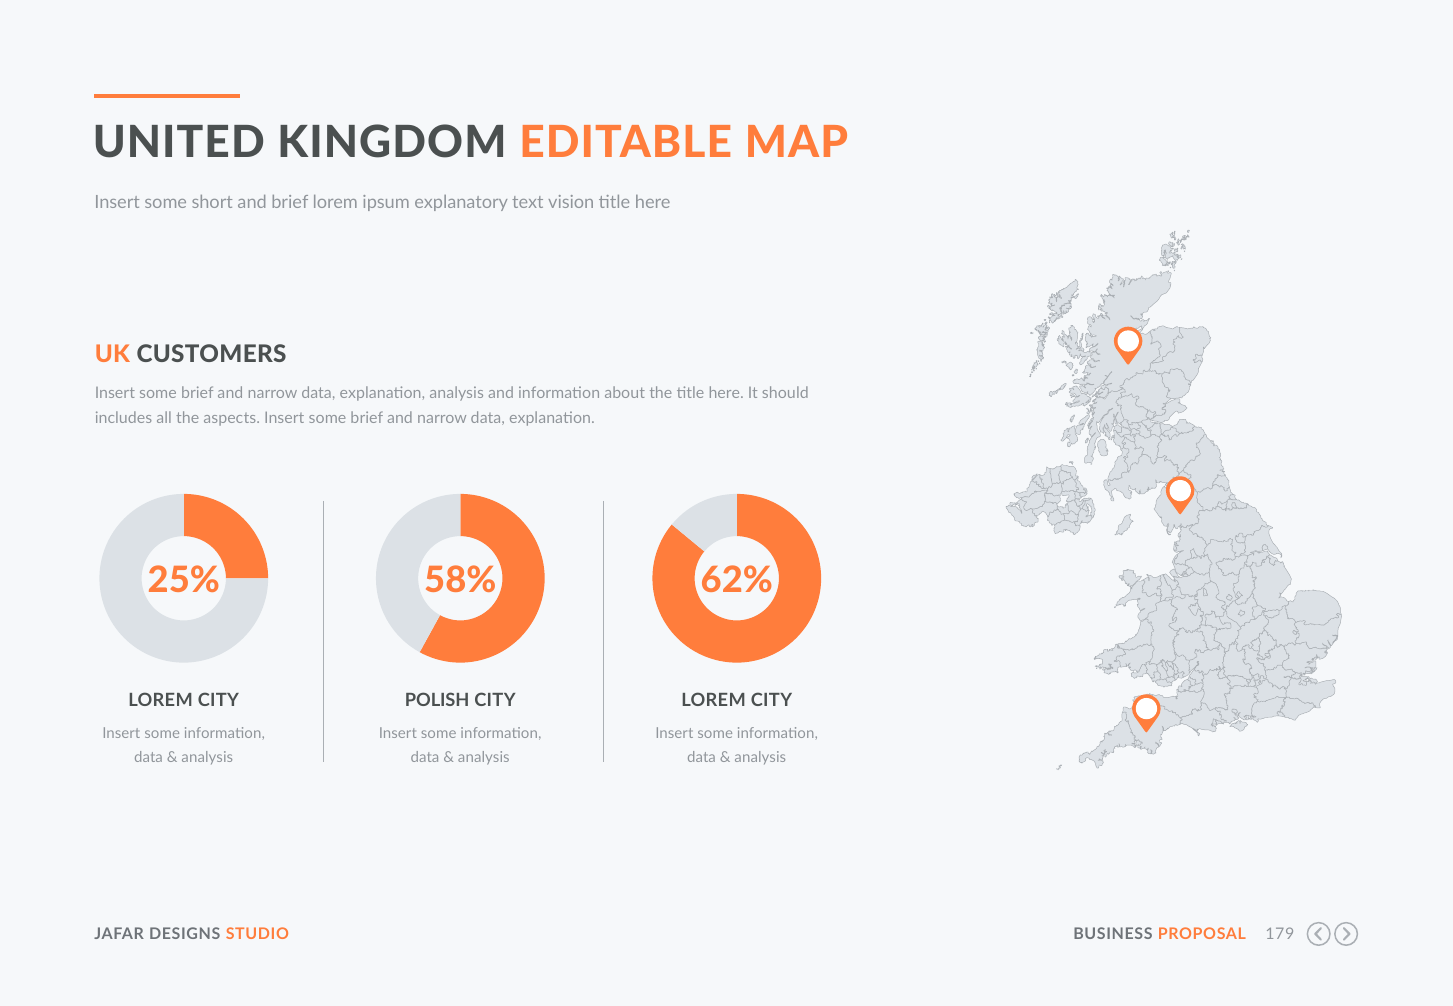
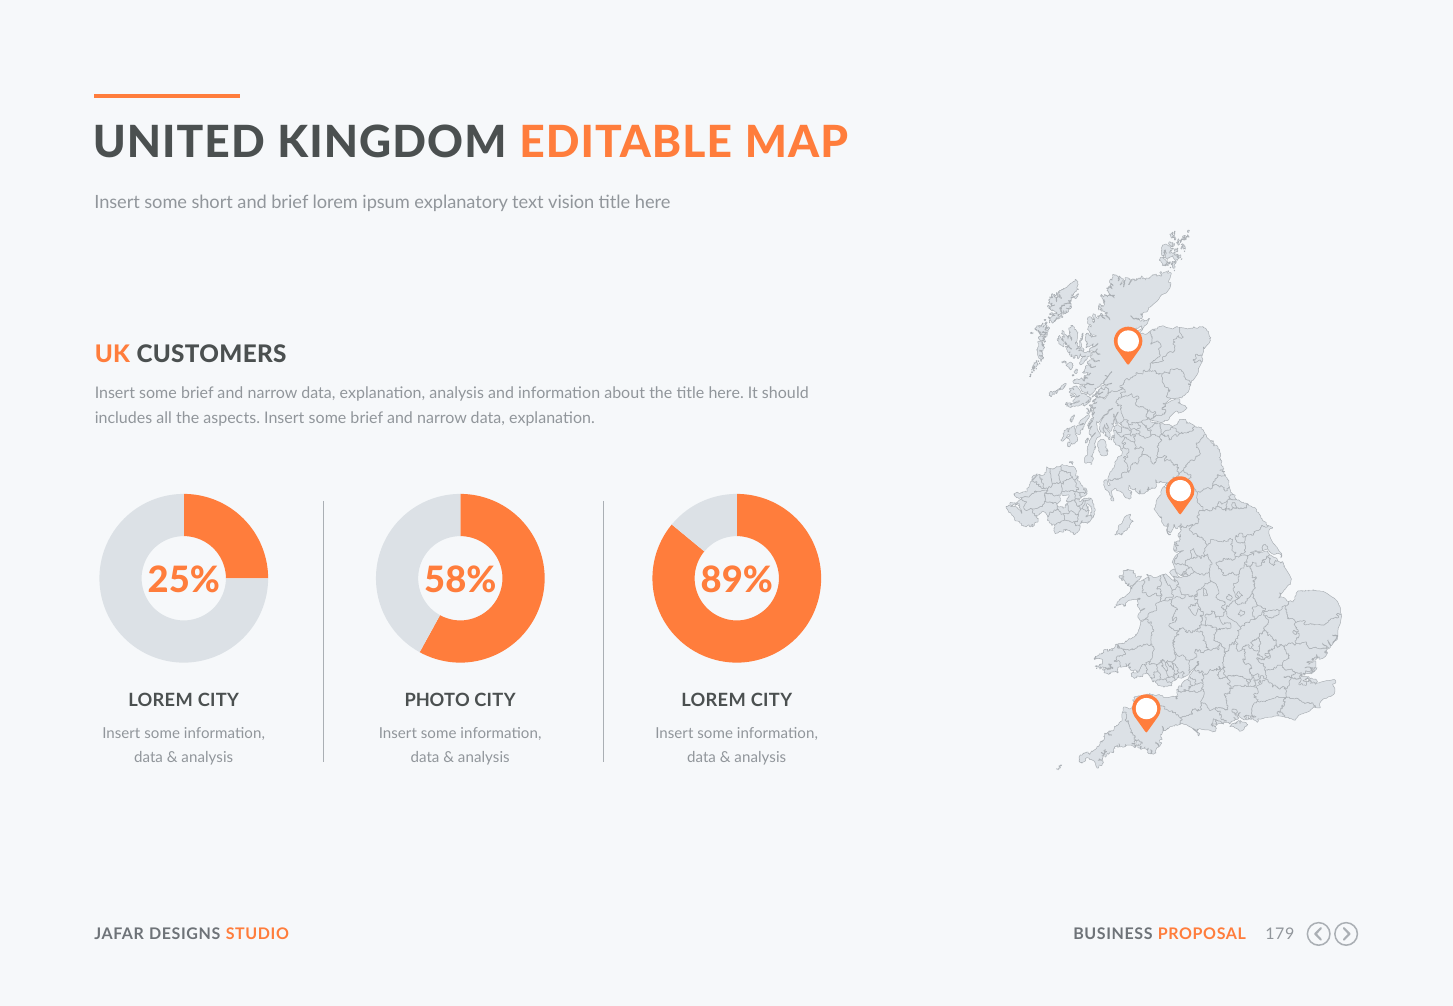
62%: 62% -> 89% (737, 581)
POLISH: POLISH -> PHOTO (437, 700)
